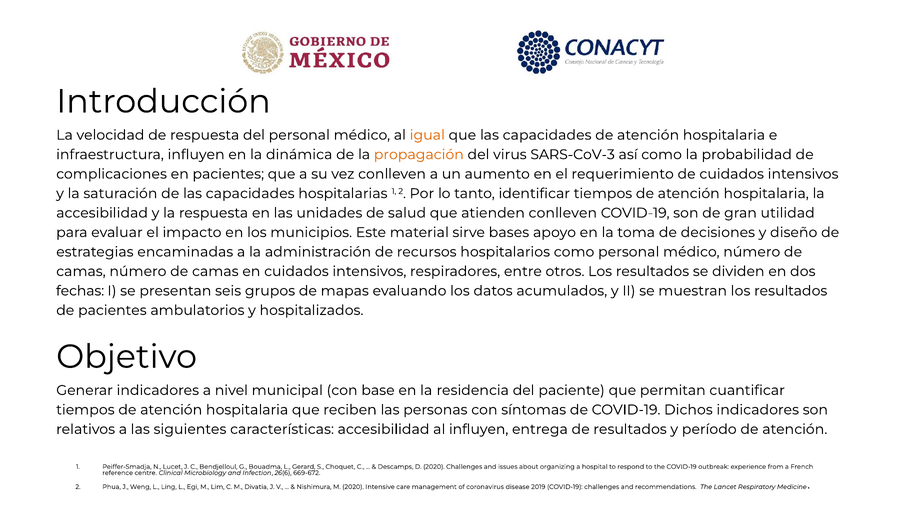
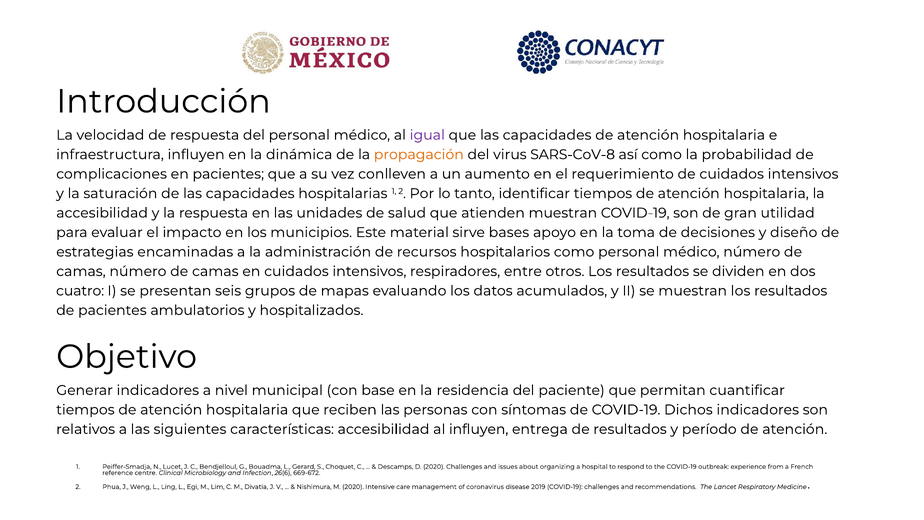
igual colour: orange -> purple (427, 135)
SARS-CoV-3: SARS-CoV-3 -> SARS-CoV-8 (573, 154)
atienden conlleven: conlleven -> muestran (563, 213)
fechas: fechas -> cuatro (80, 291)
